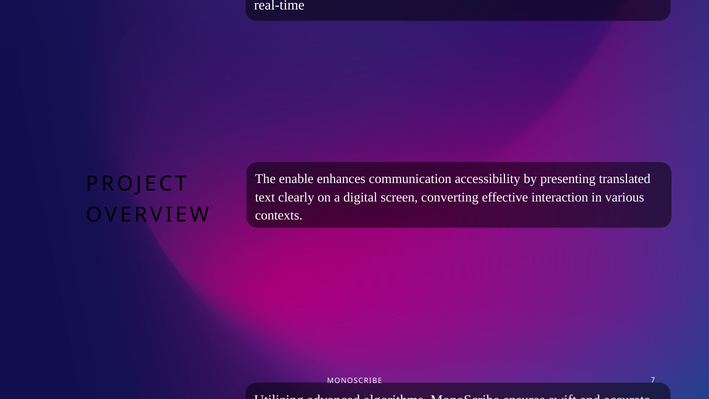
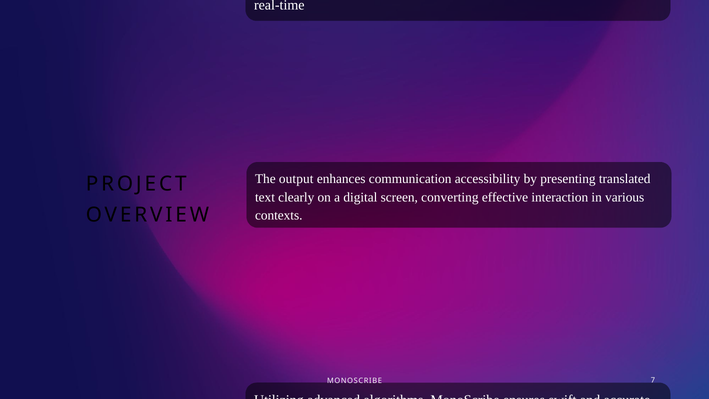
The enable: enable -> output (296, 179)
